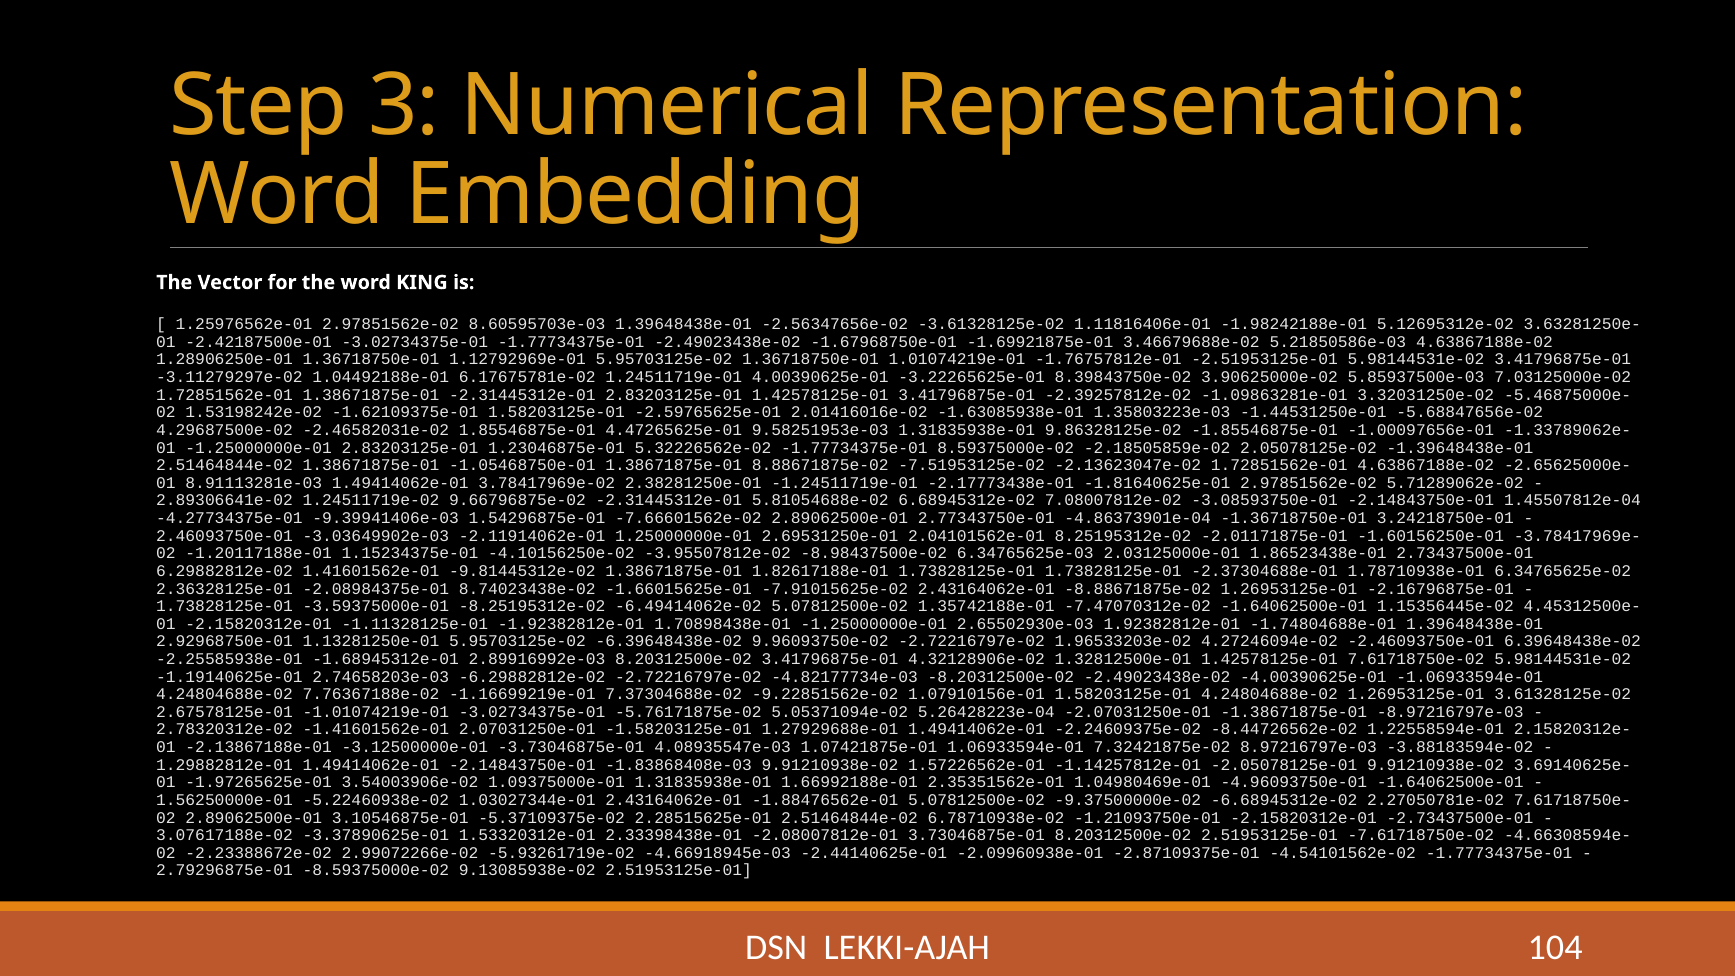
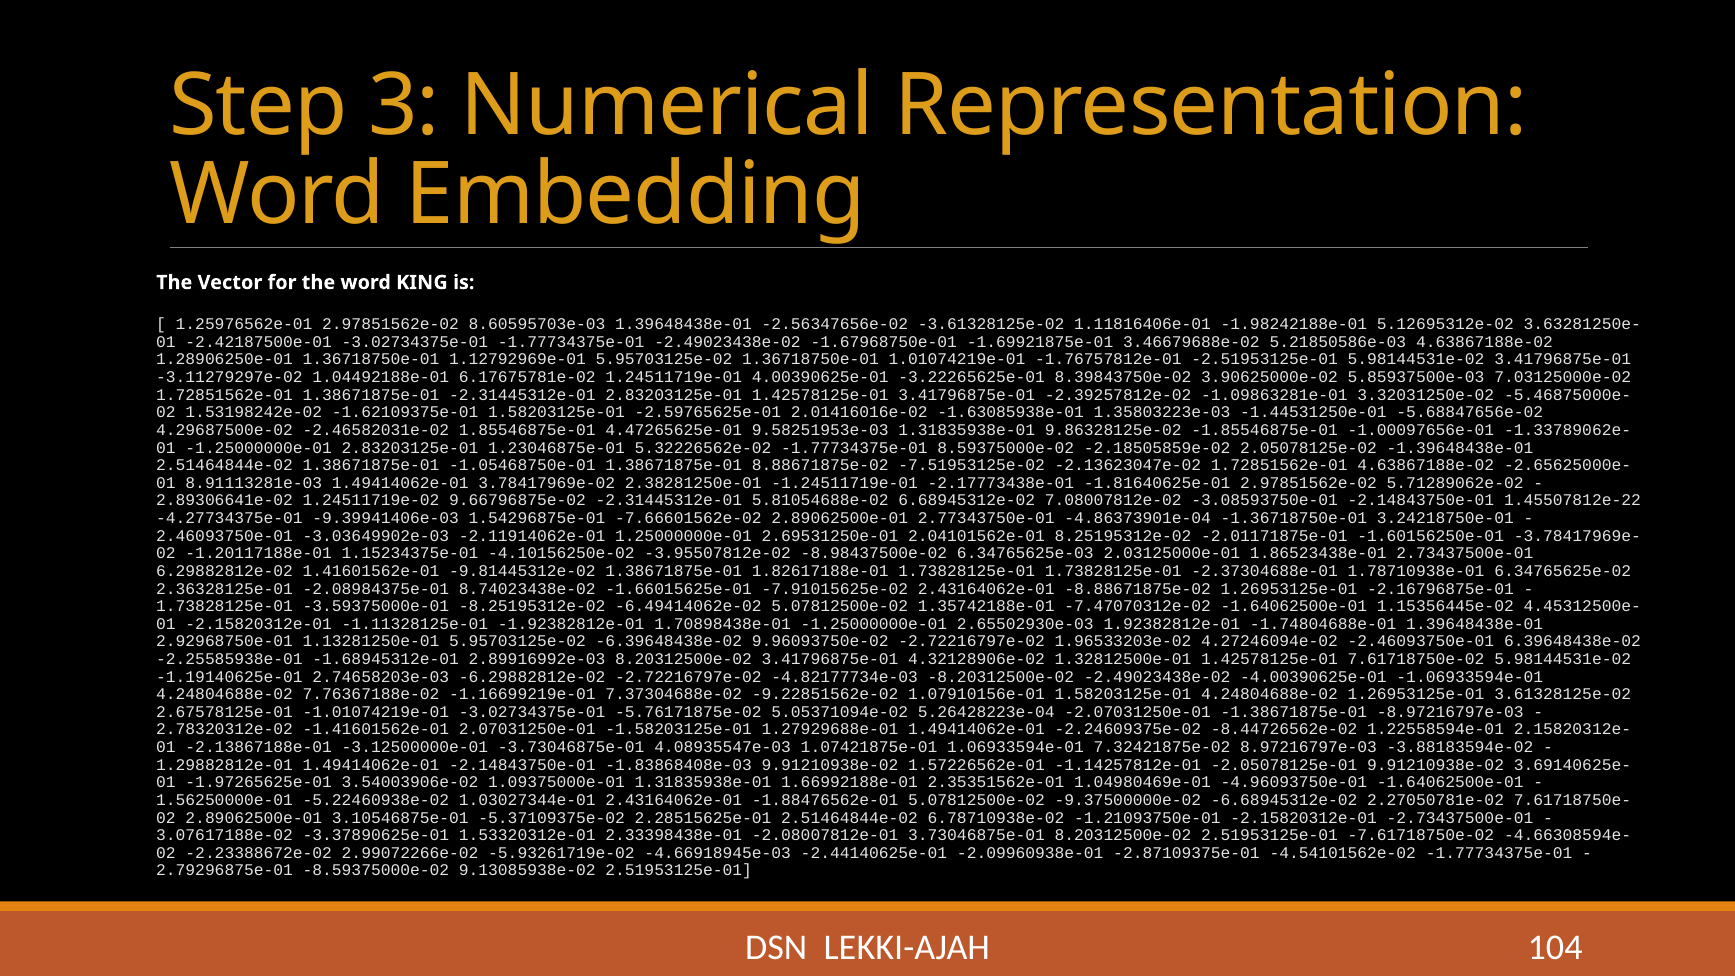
1.45507812e-04: 1.45507812e-04 -> 1.45507812e-22 (1572, 500)
